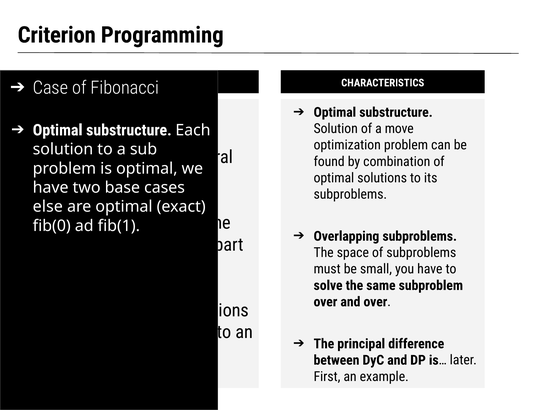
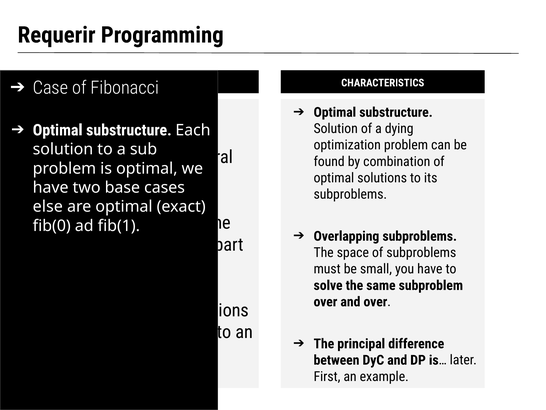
Criterion: Criterion -> Requerir (57, 35)
move: move -> dying (399, 129)
